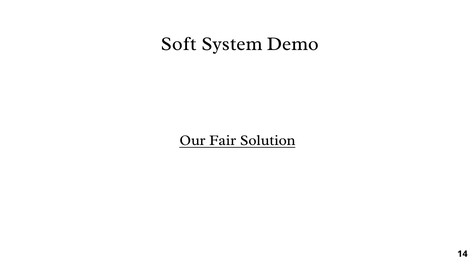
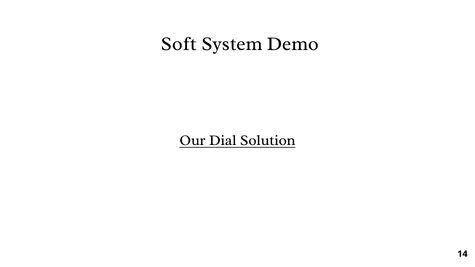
Fair: Fair -> Dial (223, 140)
